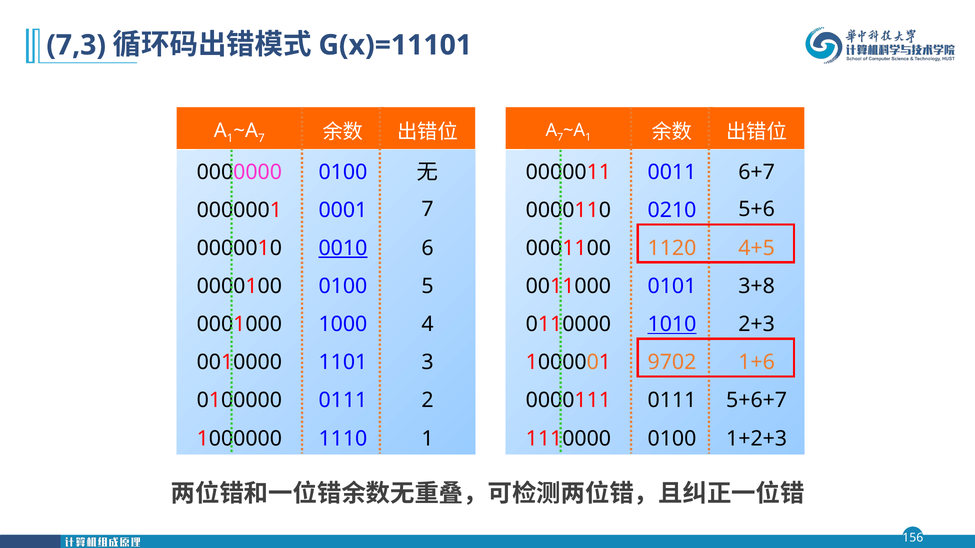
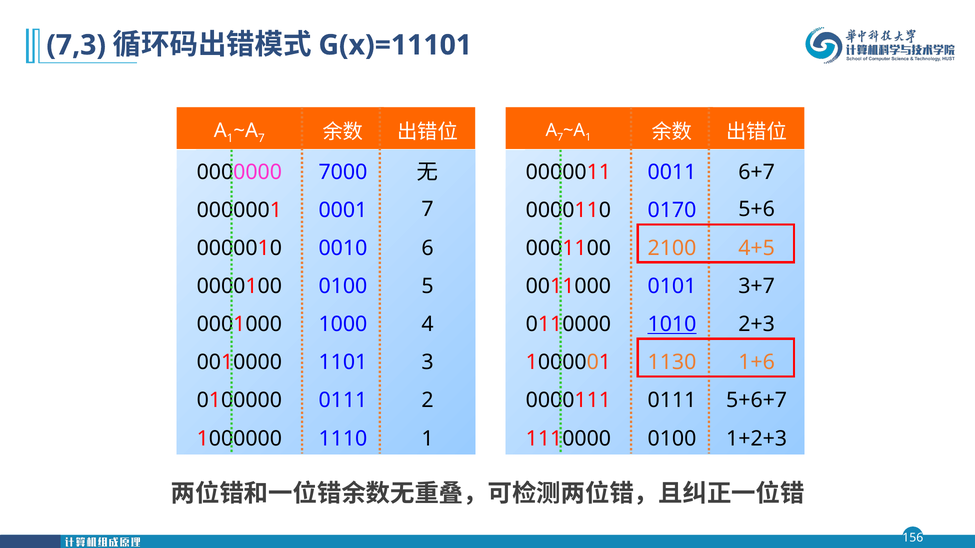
0100: 0100 -> 7000 (343, 172)
0210: 0210 -> 0170 (672, 210)
0010 underline: present -> none (343, 248)
1120: 1120 -> 2100 (672, 248)
3+8: 3+8 -> 3+7 (757, 286)
9702: 9702 -> 1130 (672, 363)
